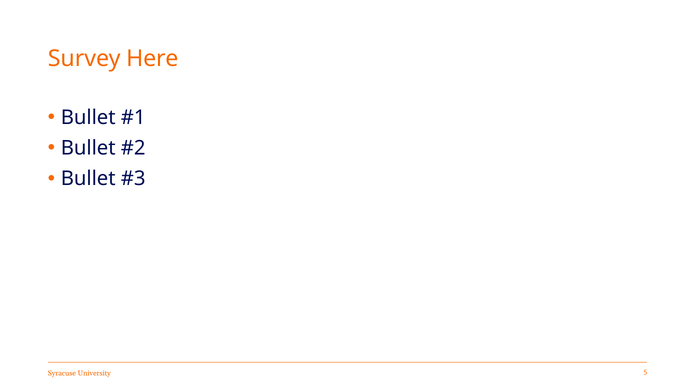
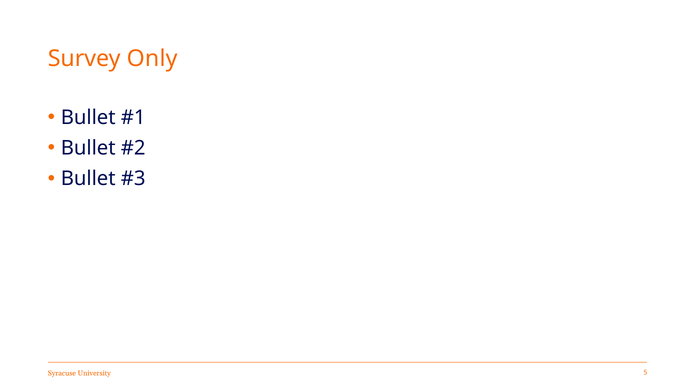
Here: Here -> Only (152, 58)
